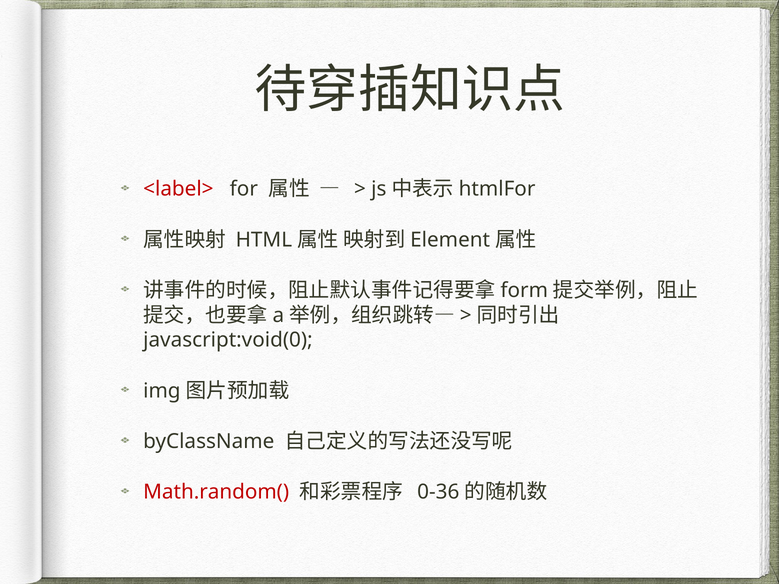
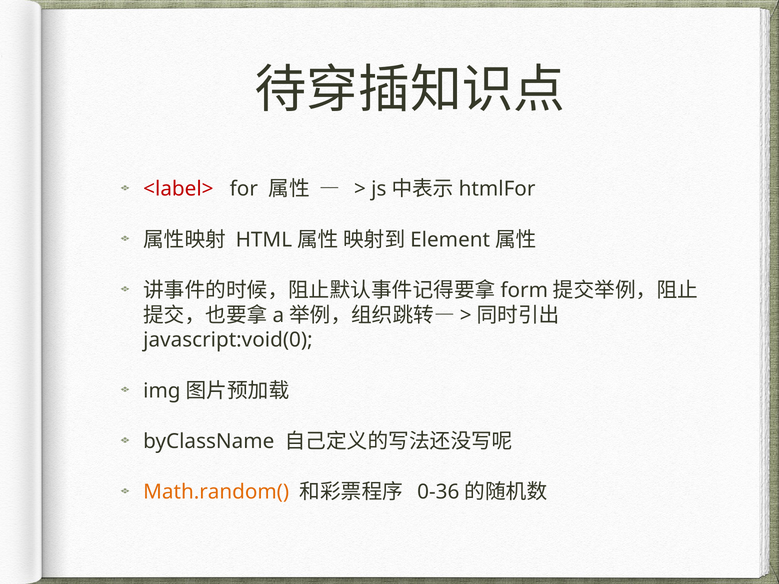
Math.random( colour: red -> orange (216, 492)
